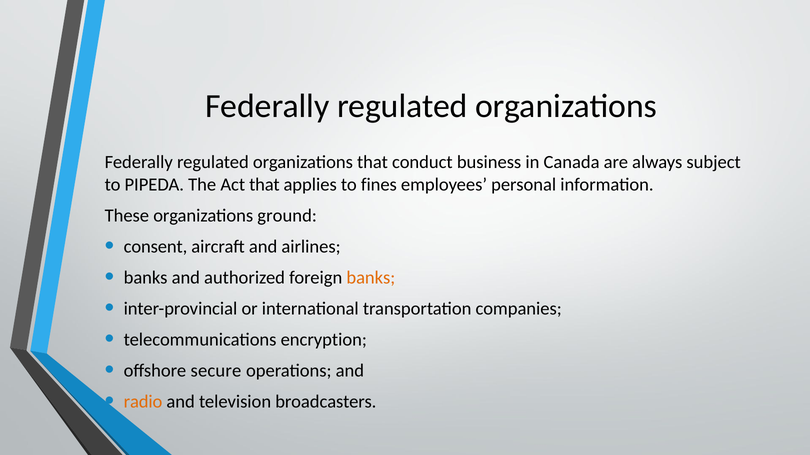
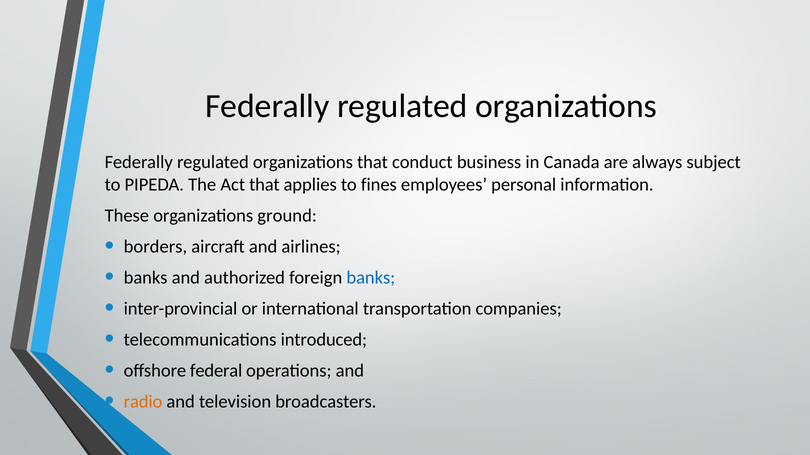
consent: consent -> borders (155, 247)
banks colour: orange -> blue (371, 278)
encryption: encryption -> introduced (324, 340)
secure: secure -> federal (216, 371)
